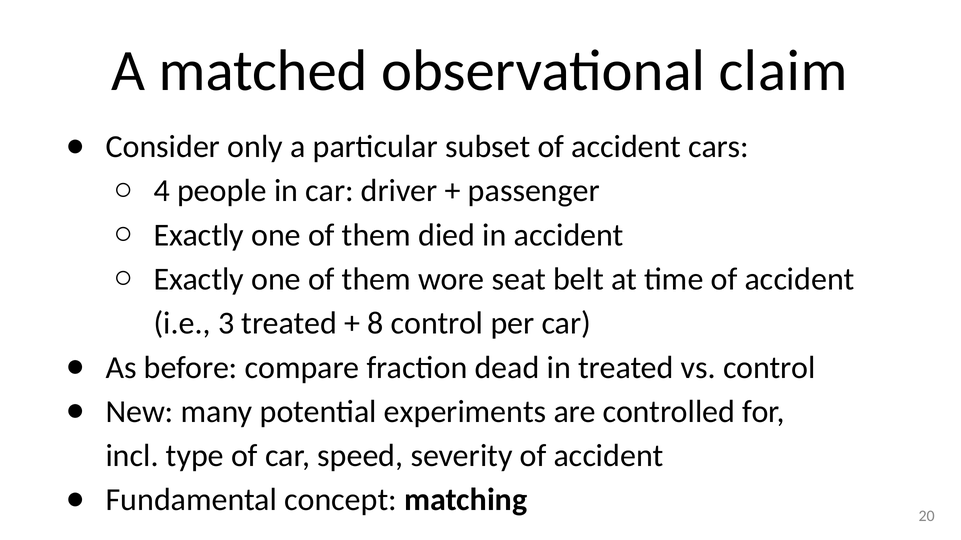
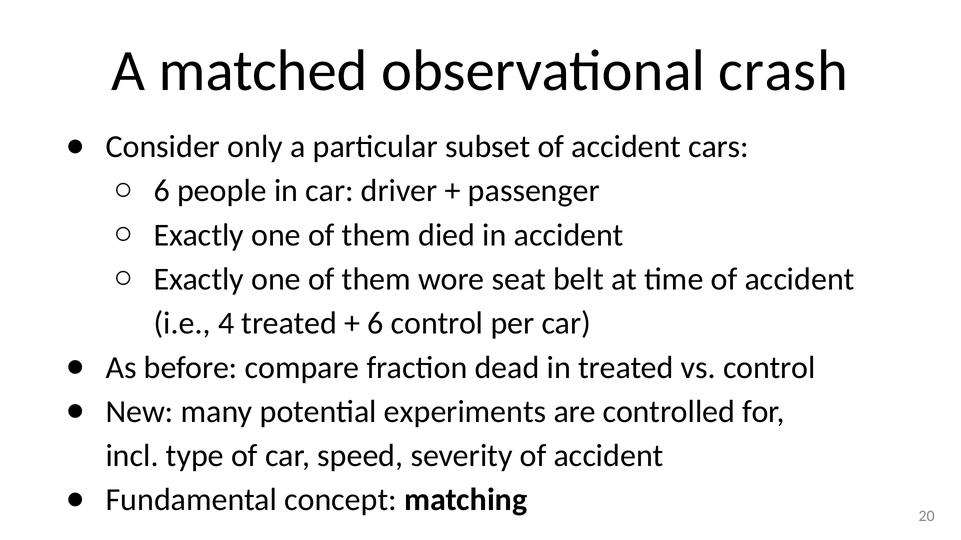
claim: claim -> crash (783, 71)
4: 4 -> 6 (162, 191)
3: 3 -> 4 (226, 324)
8: 8 -> 6 (376, 324)
